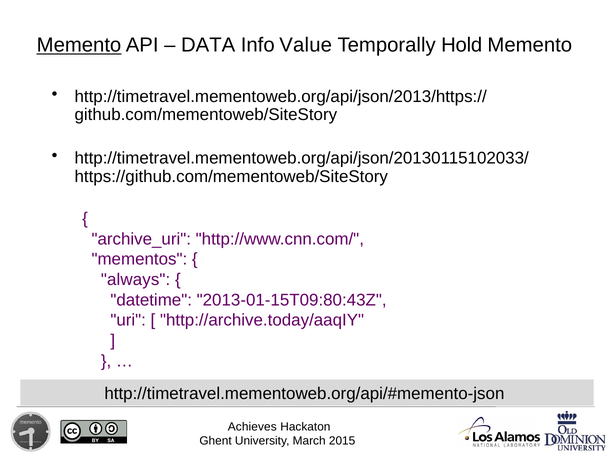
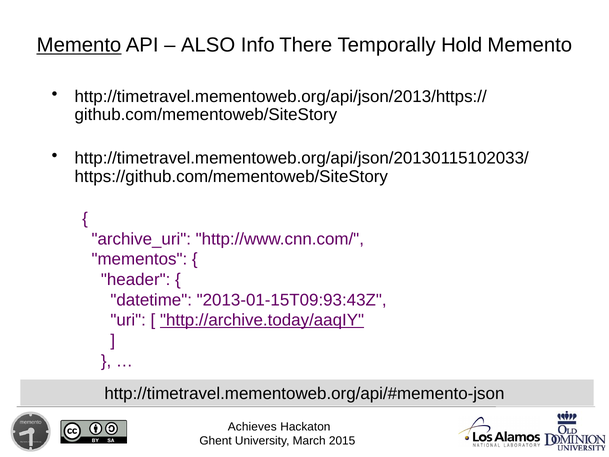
DATA: DATA -> ALSO (208, 45)
Value: Value -> There (306, 45)
always: always -> header (136, 280)
2013-01-15T09:80:43Z: 2013-01-15T09:80:43Z -> 2013-01-15T09:93:43Z (292, 300)
http://archive.today/aaqIY underline: none -> present (262, 320)
